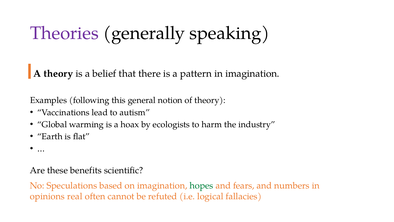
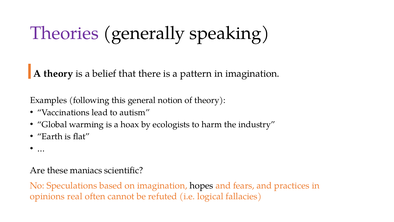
benefits: benefits -> maniacs (86, 170)
hopes colour: green -> black (201, 185)
numbers: numbers -> practices (292, 185)
